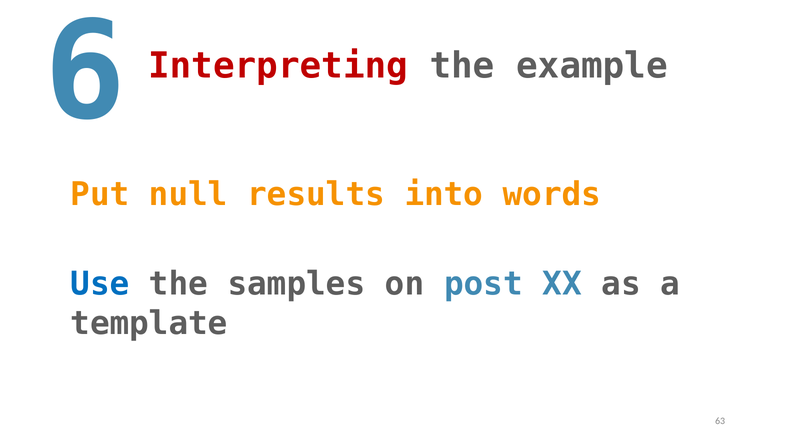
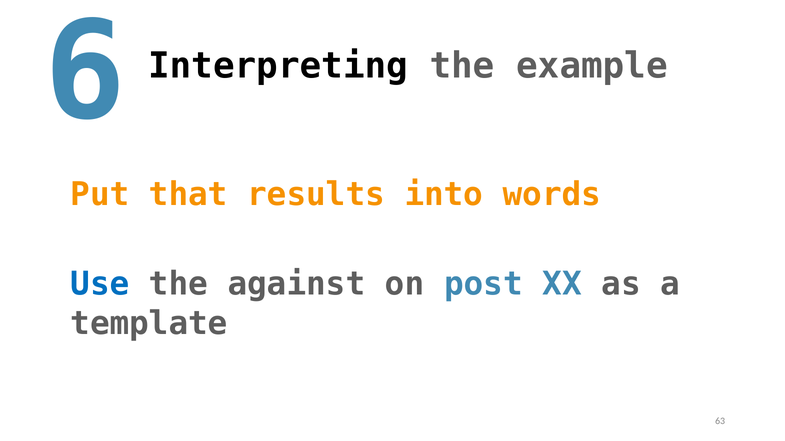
Interpreting colour: red -> black (278, 66)
null: null -> that (188, 195)
samples: samples -> against (296, 284)
